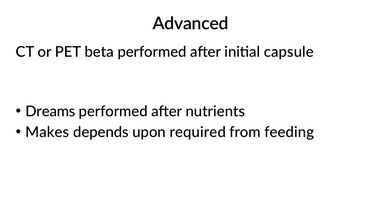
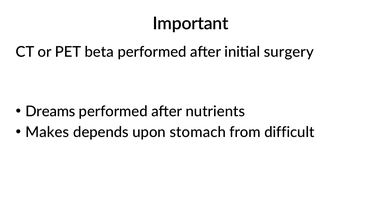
Advanced: Advanced -> Important (191, 24)
capsule: capsule -> surgery (289, 52)
required: required -> stomach (198, 132)
feeding: feeding -> difficult (289, 132)
